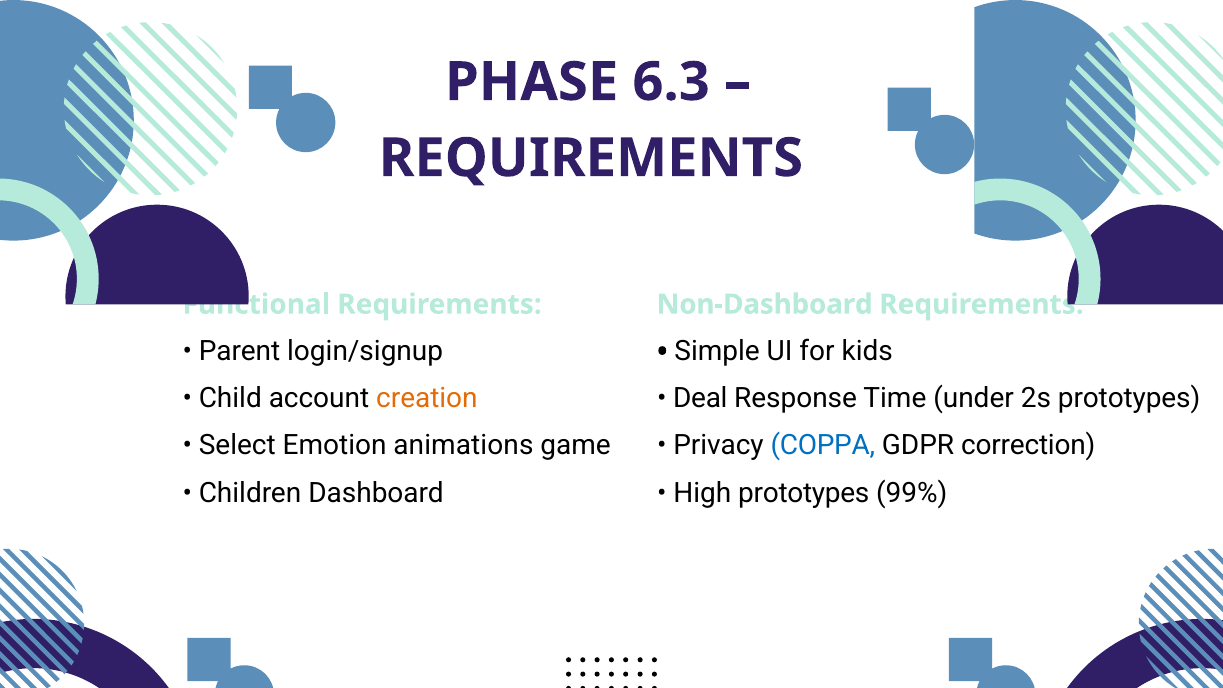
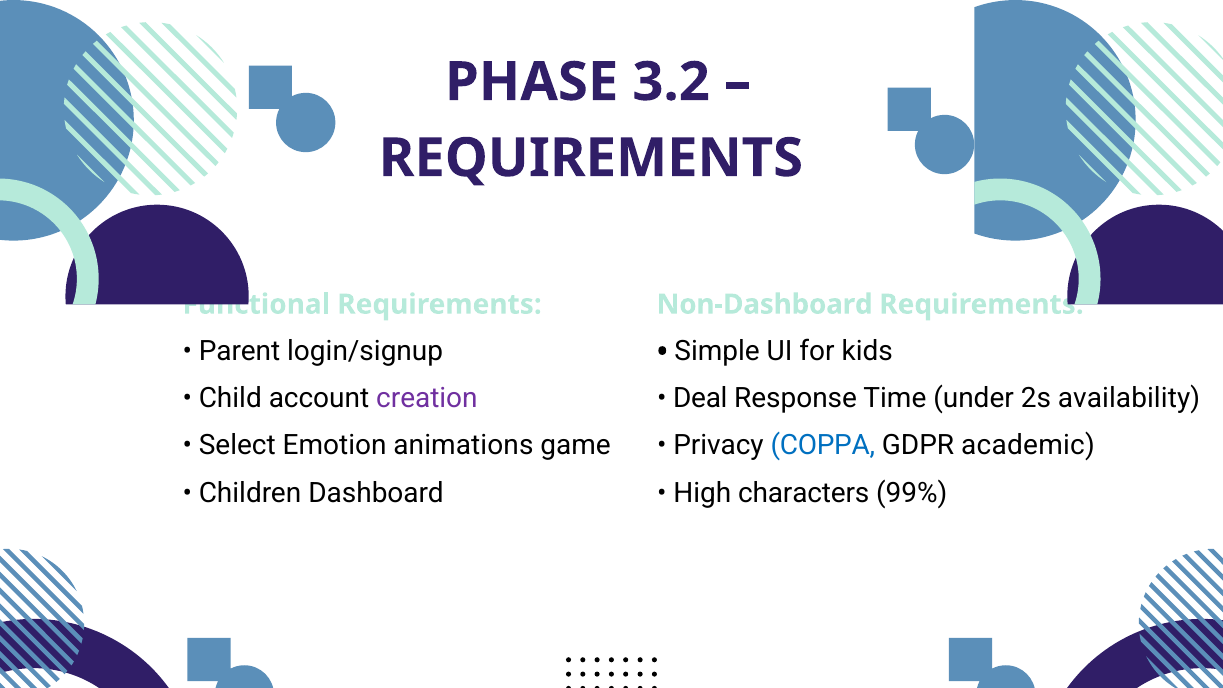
6.3: 6.3 -> 3.2 (671, 82)
creation colour: orange -> purple (427, 399)
2s prototypes: prototypes -> availability (1129, 399)
correction: correction -> academic (1028, 446)
High prototypes: prototypes -> characters (804, 493)
